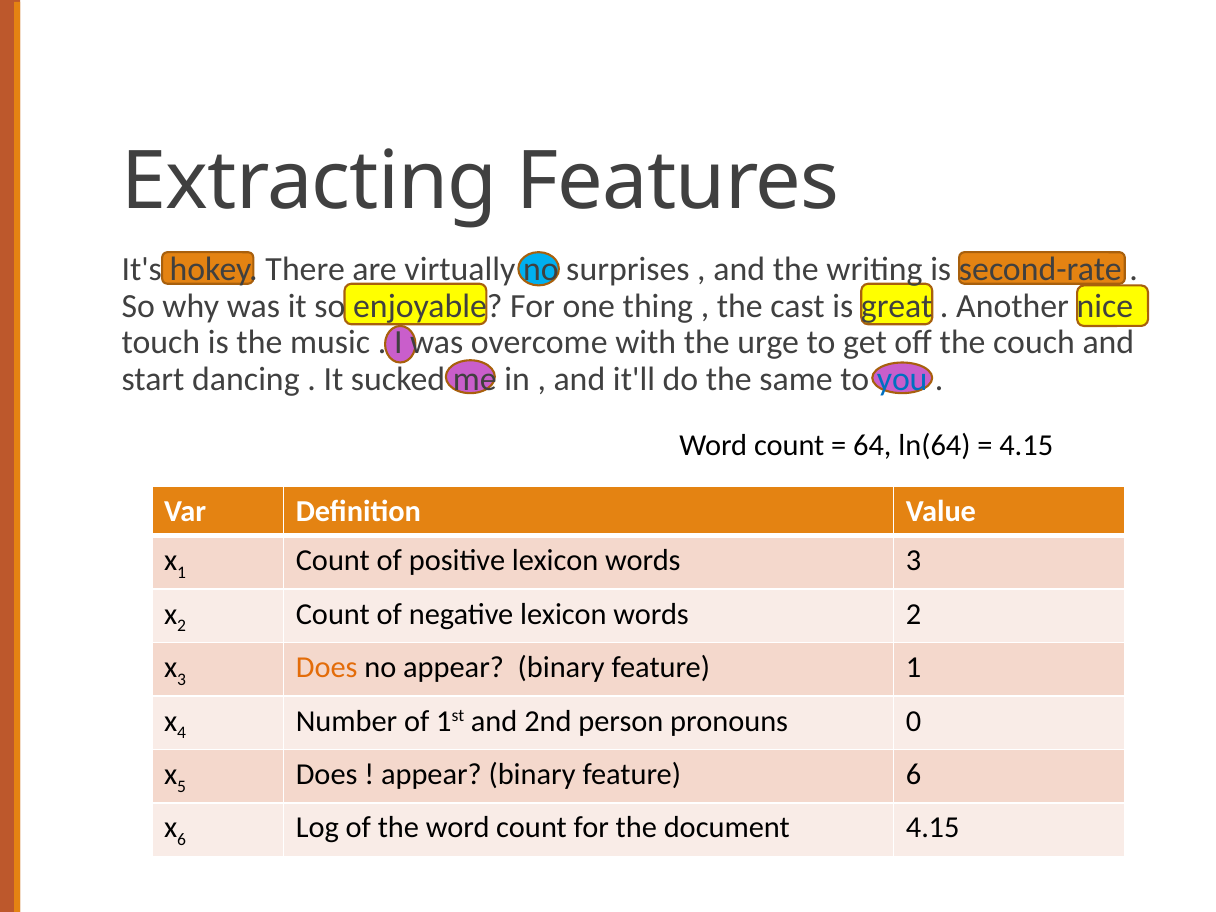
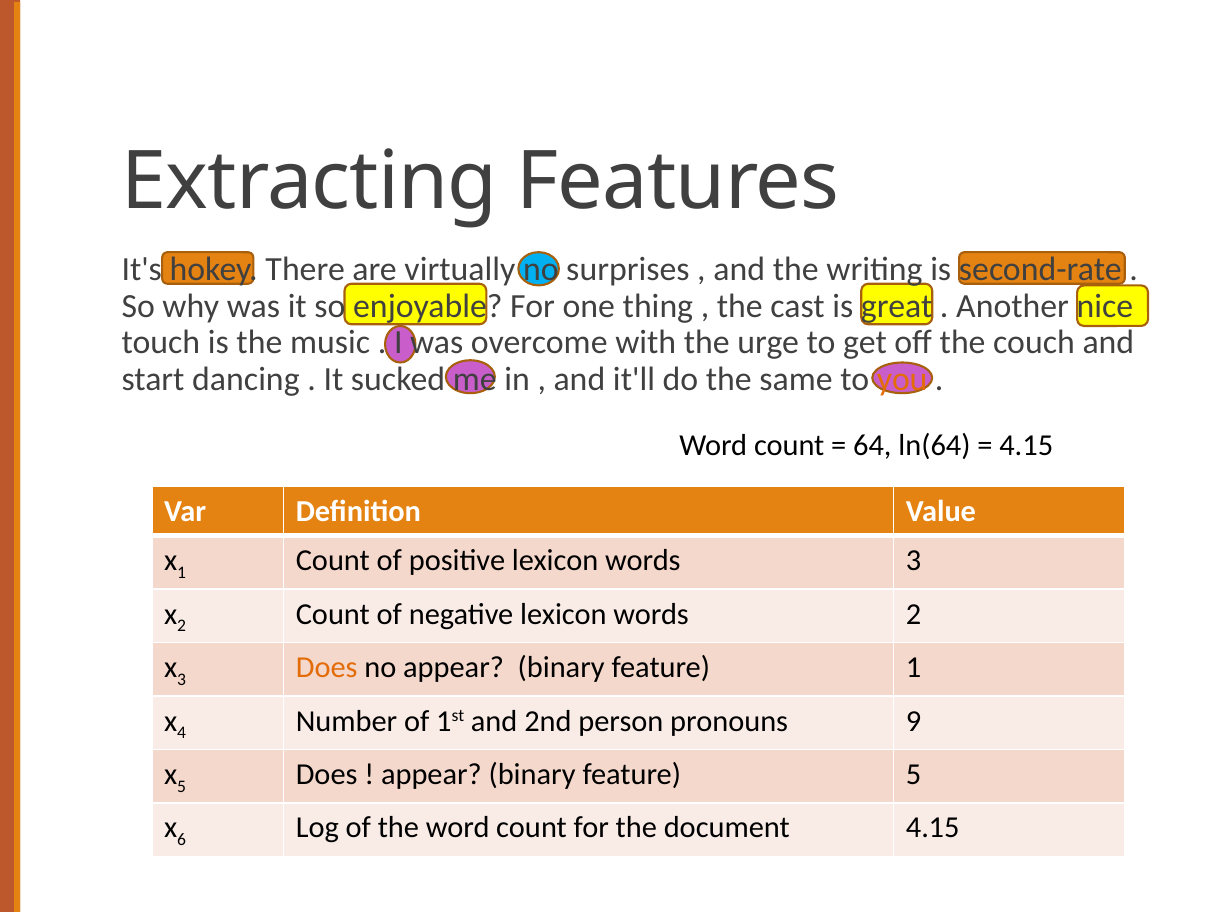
you colour: blue -> orange (902, 379)
0: 0 -> 9 (914, 721)
feature 6: 6 -> 5 (914, 774)
